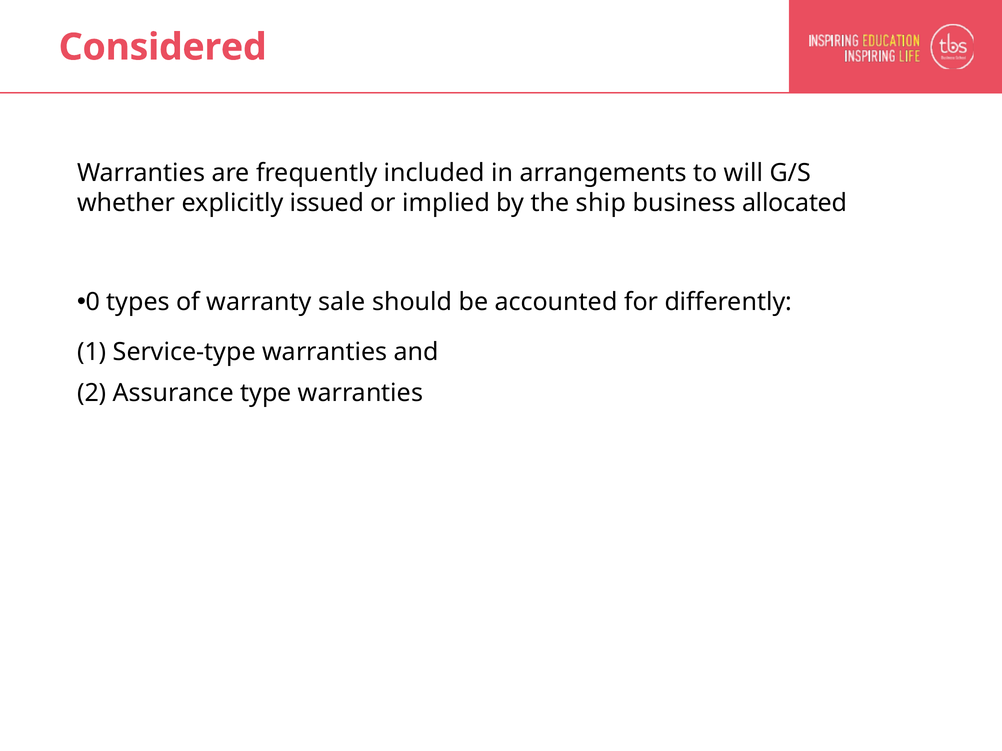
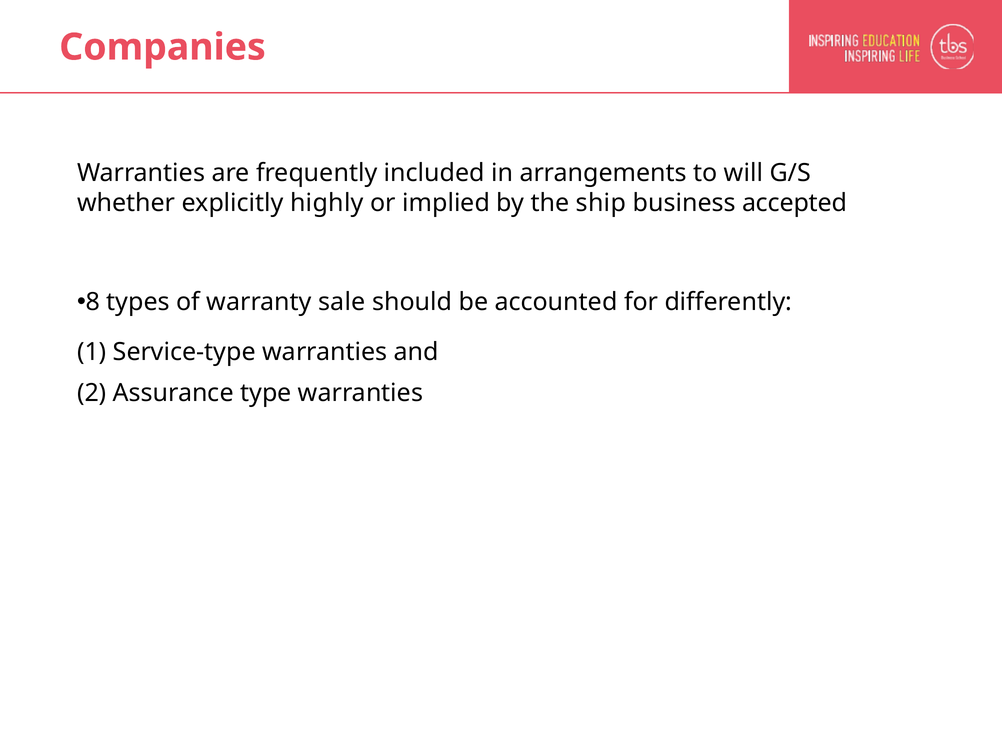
Considered: Considered -> Companies (163, 47)
issued: issued -> highly (327, 203)
allocated: allocated -> accepted (795, 203)
0: 0 -> 8 (93, 302)
